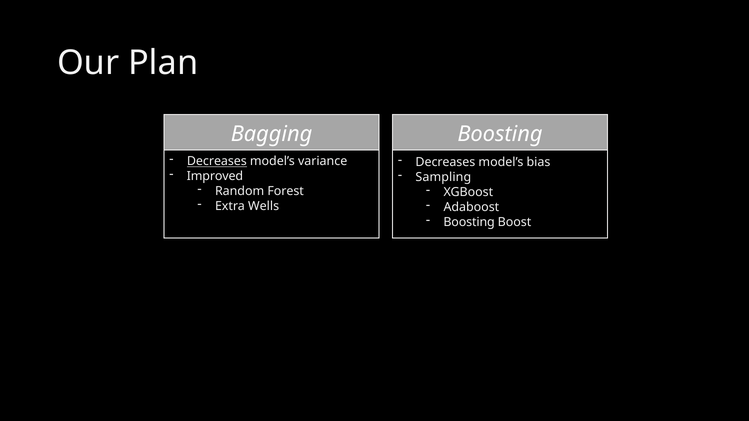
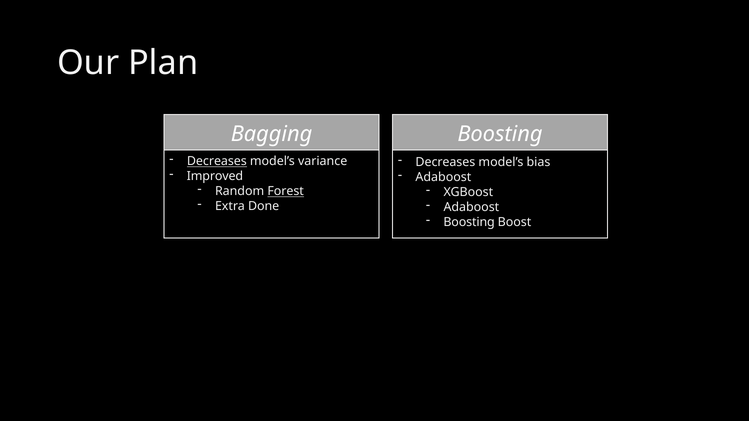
Sampling: Sampling -> Adaboost (443, 177)
Forest underline: none -> present (286, 191)
Wells: Wells -> Done (264, 206)
